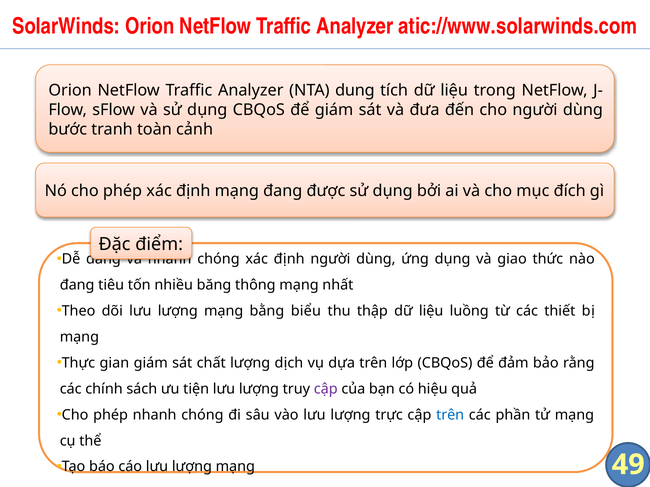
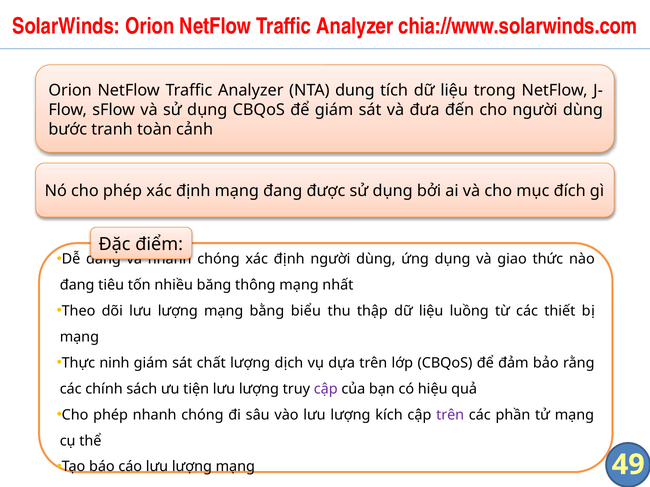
atic://www.solarwinds.com: atic://www.solarwinds.com -> chia://www.solarwinds.com (518, 26)
gian: gian -> ninh (114, 363)
trực: trực -> kích (389, 415)
trên colour: blue -> purple (450, 415)
